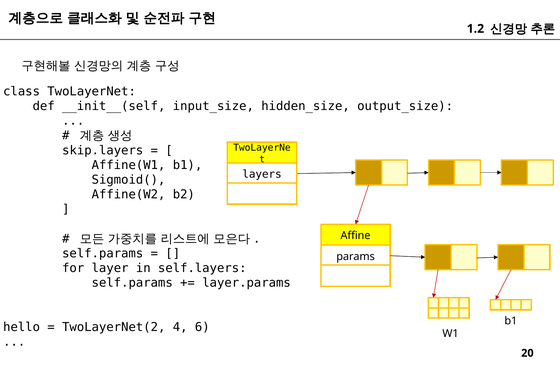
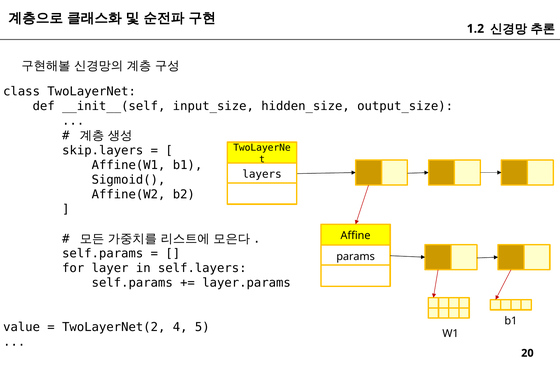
hello: hello -> value (22, 327)
6: 6 -> 5 (202, 327)
